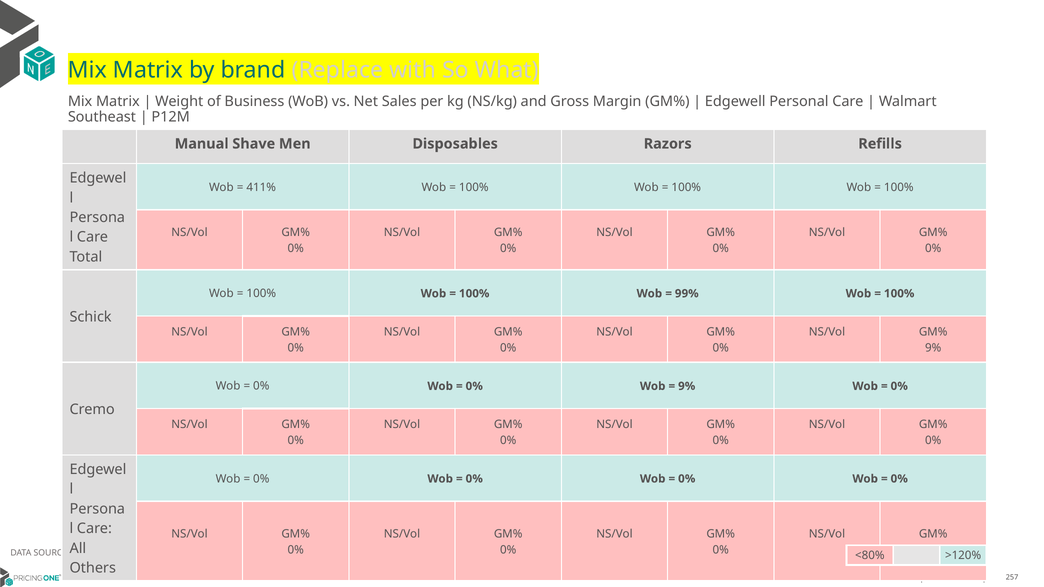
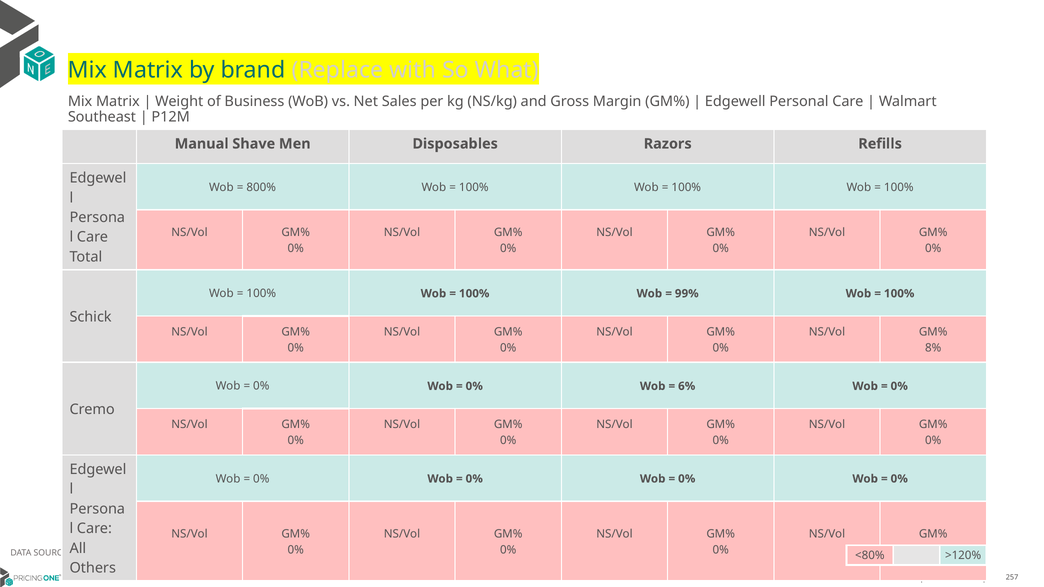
411%: 411% -> 800% (261, 187)
9%: 9% -> 8% (933, 348)
9%: 9% -> 6% (687, 386)
